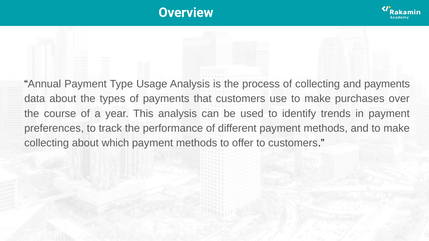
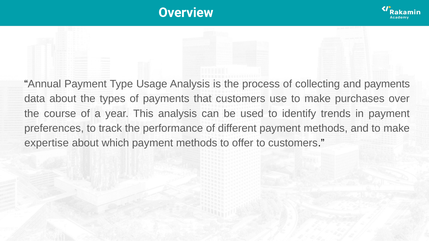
collecting: collecting -> expertise (47, 143)
